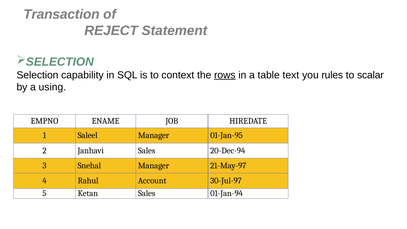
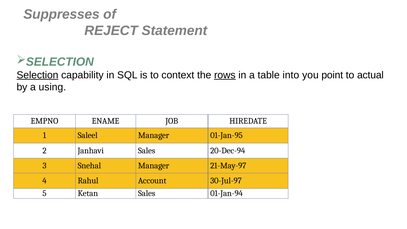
Transaction: Transaction -> Suppresses (61, 14)
Selection underline: none -> present (38, 75)
text: text -> into (291, 75)
rules: rules -> point (332, 75)
scalar: scalar -> actual (370, 75)
